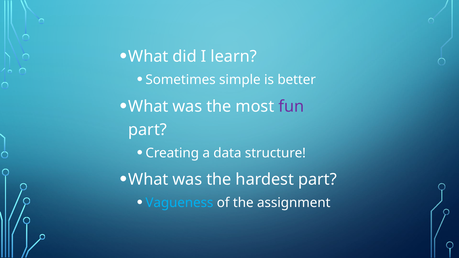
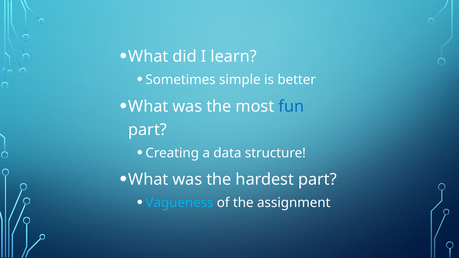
fun colour: purple -> blue (291, 107)
